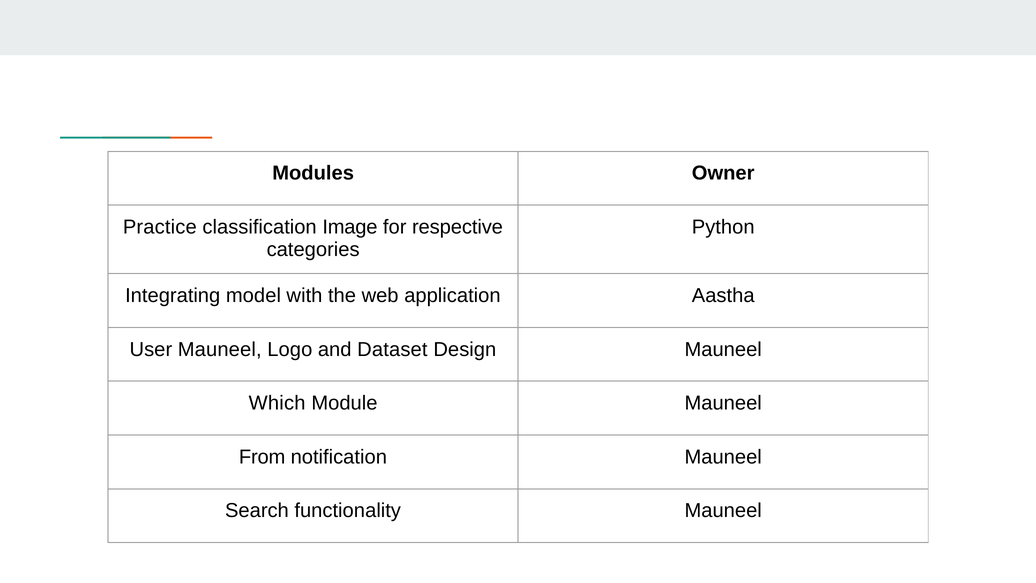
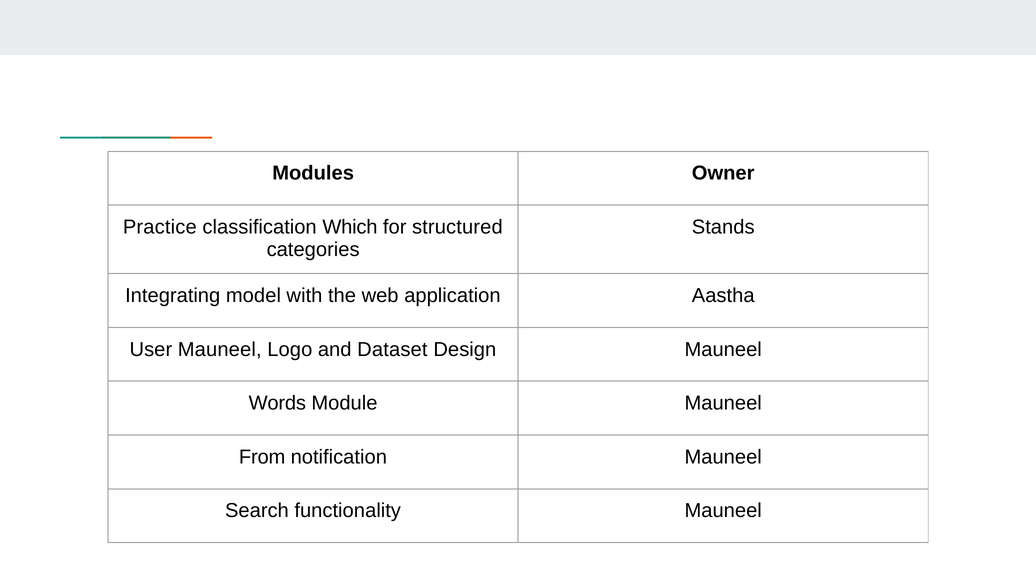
Image: Image -> Which (350, 227)
respective: respective -> structured (457, 227)
Python: Python -> Stands (723, 227)
Which: Which -> Words (277, 403)
